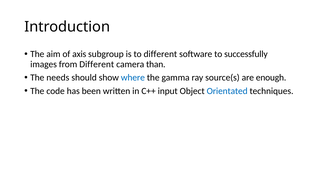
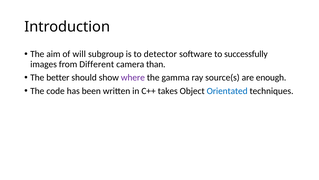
axis: axis -> will (79, 54)
to different: different -> detector (160, 54)
needs: needs -> better (58, 77)
where colour: blue -> purple (133, 77)
input: input -> takes (168, 91)
